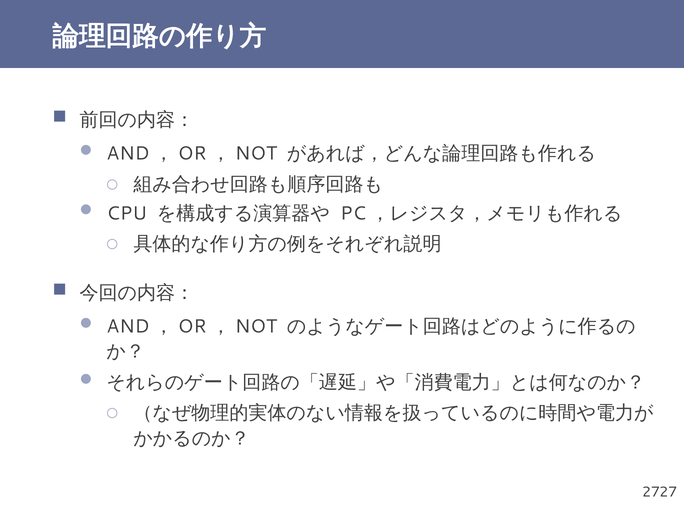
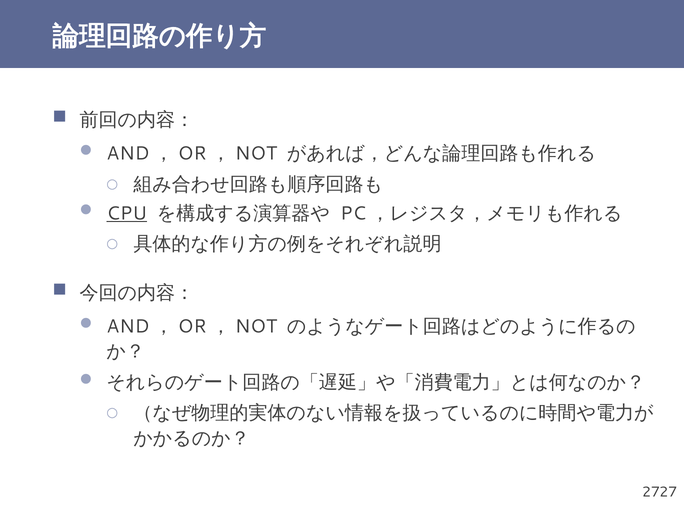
CPU underline: none -> present (127, 213)
